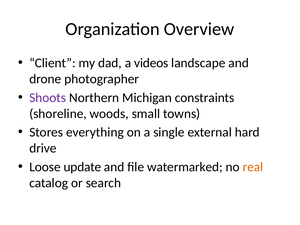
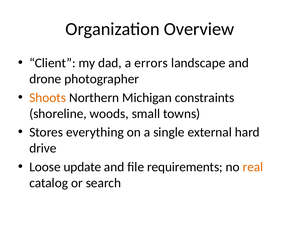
videos: videos -> errors (151, 63)
Shoots colour: purple -> orange (48, 98)
watermarked: watermarked -> requirements (185, 167)
